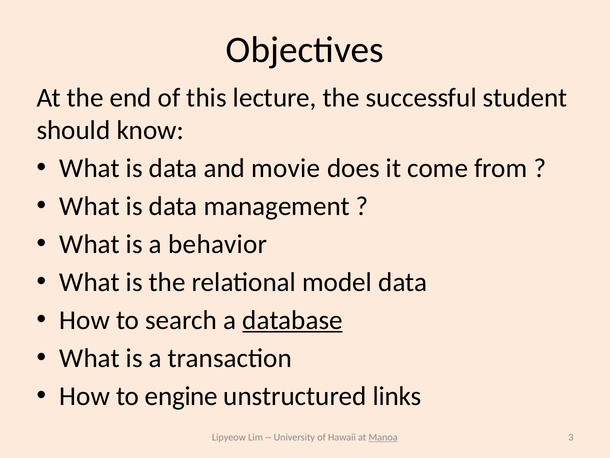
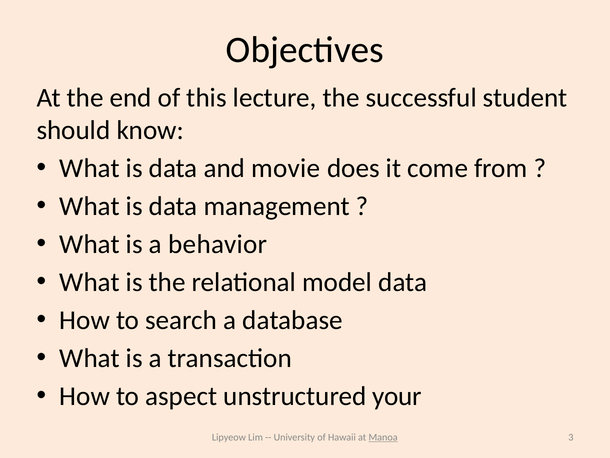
database underline: present -> none (292, 320)
engine: engine -> aspect (181, 396)
links: links -> your (397, 396)
